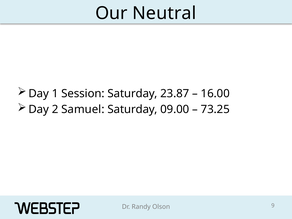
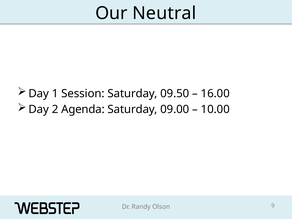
23.87: 23.87 -> 09.50 (175, 93)
Samuel: Samuel -> Agenda (83, 109)
73.25: 73.25 -> 10.00 (215, 109)
